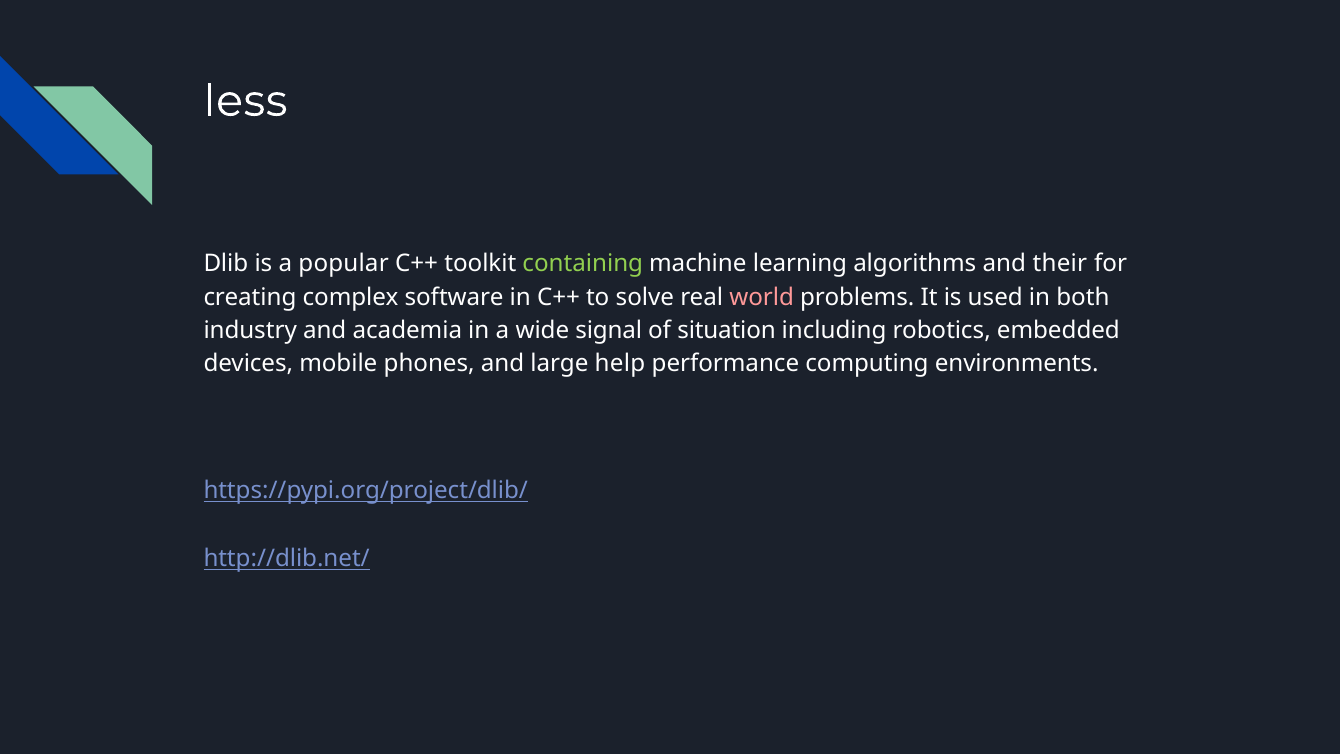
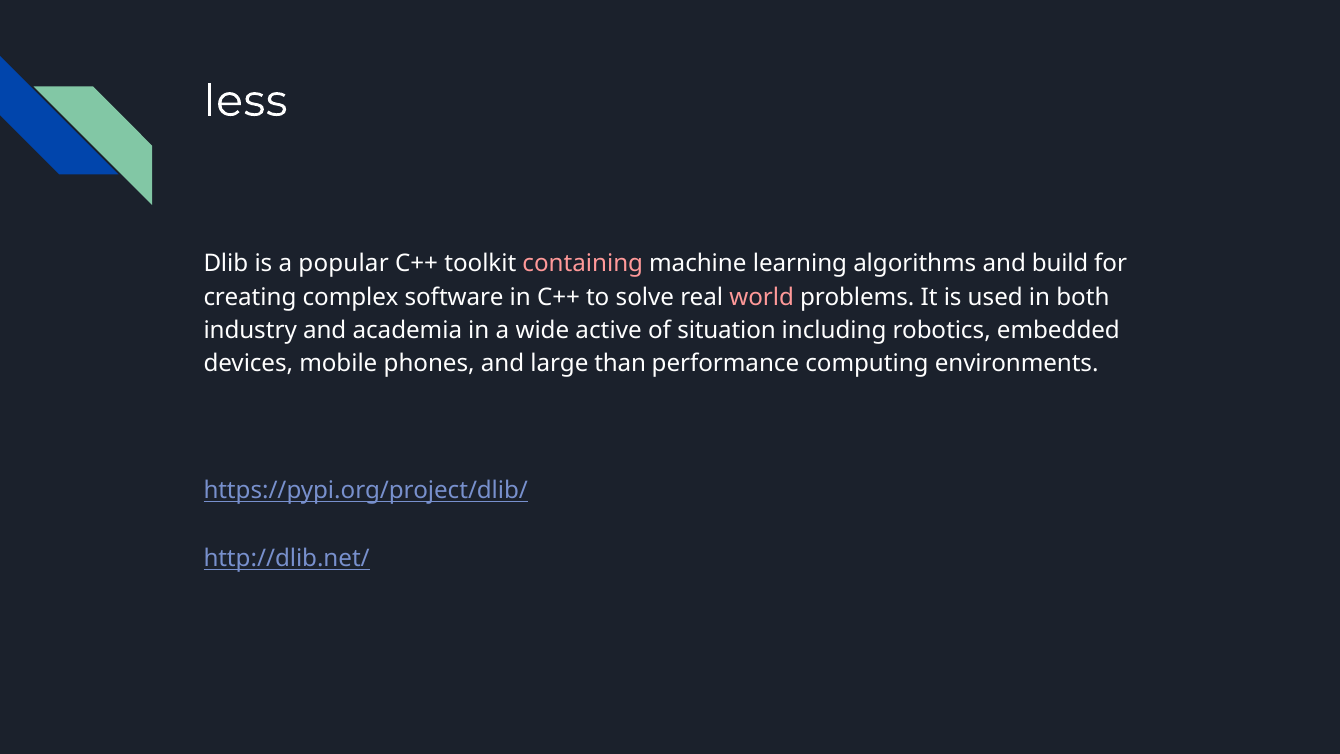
containing colour: light green -> pink (583, 264)
their: their -> build (1060, 264)
signal: signal -> active (609, 330)
help: help -> than (620, 364)
